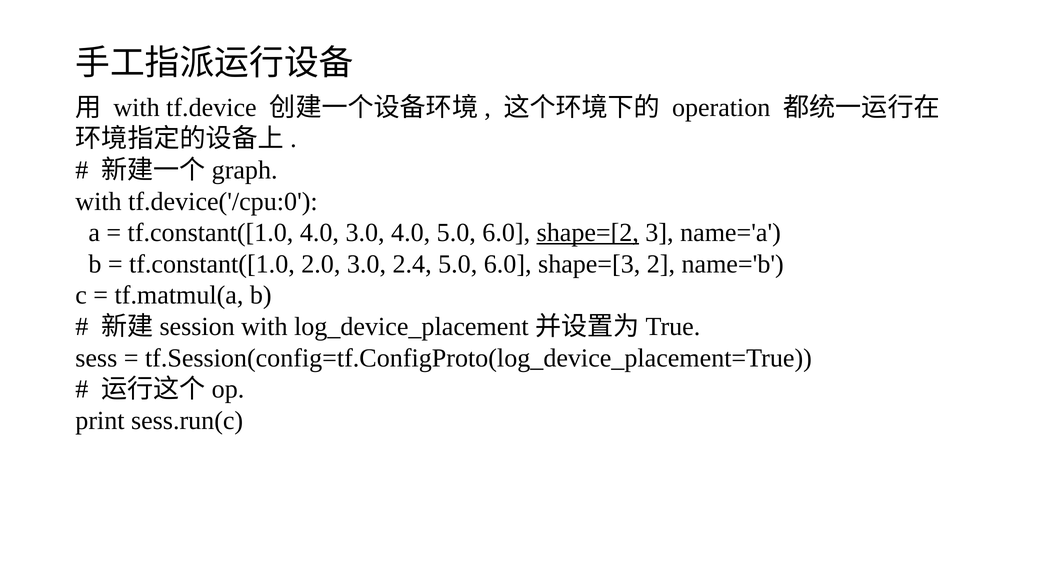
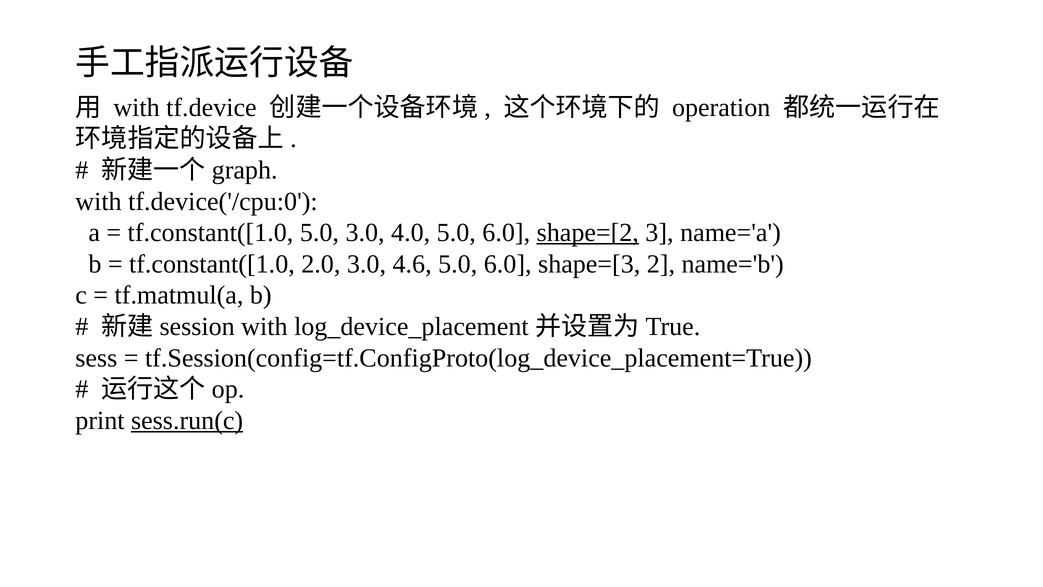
tf.constant([1.0 4.0: 4.0 -> 5.0 (319, 233)
2.4: 2.4 -> 4.6 (412, 264)
sess.run(c underline: none -> present (187, 420)
